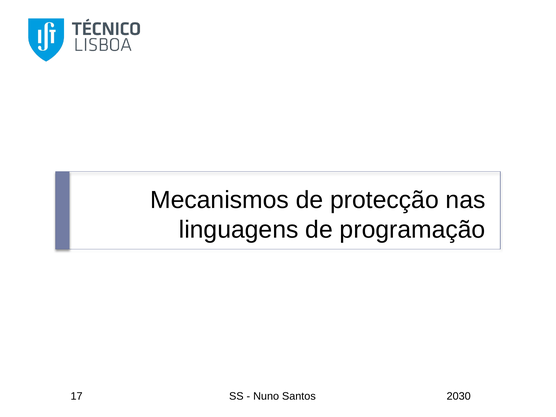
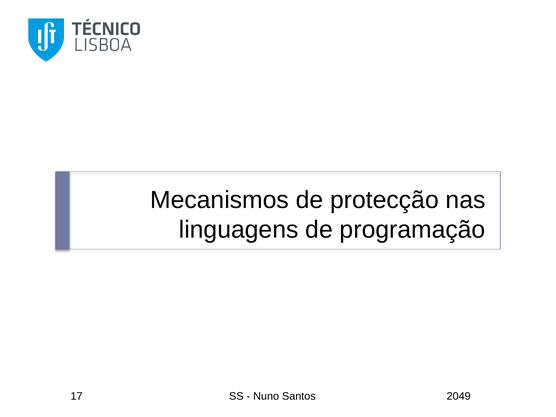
2030: 2030 -> 2049 (459, 396)
